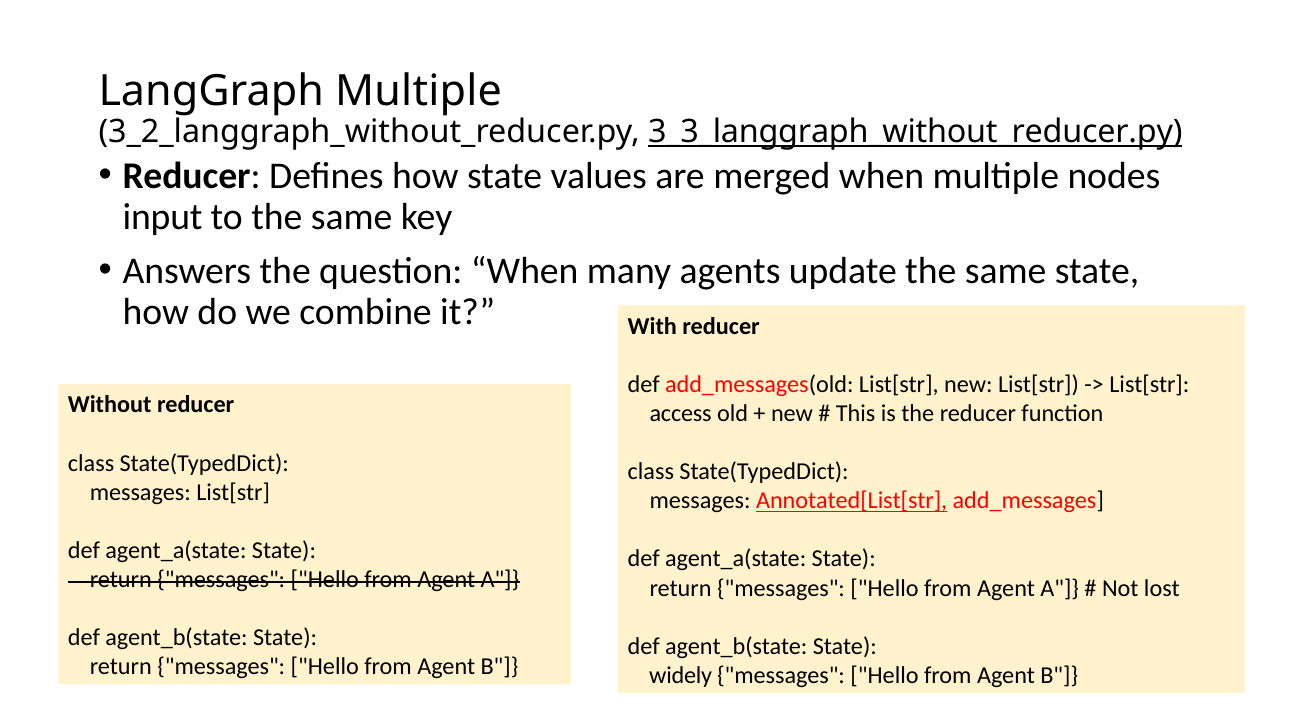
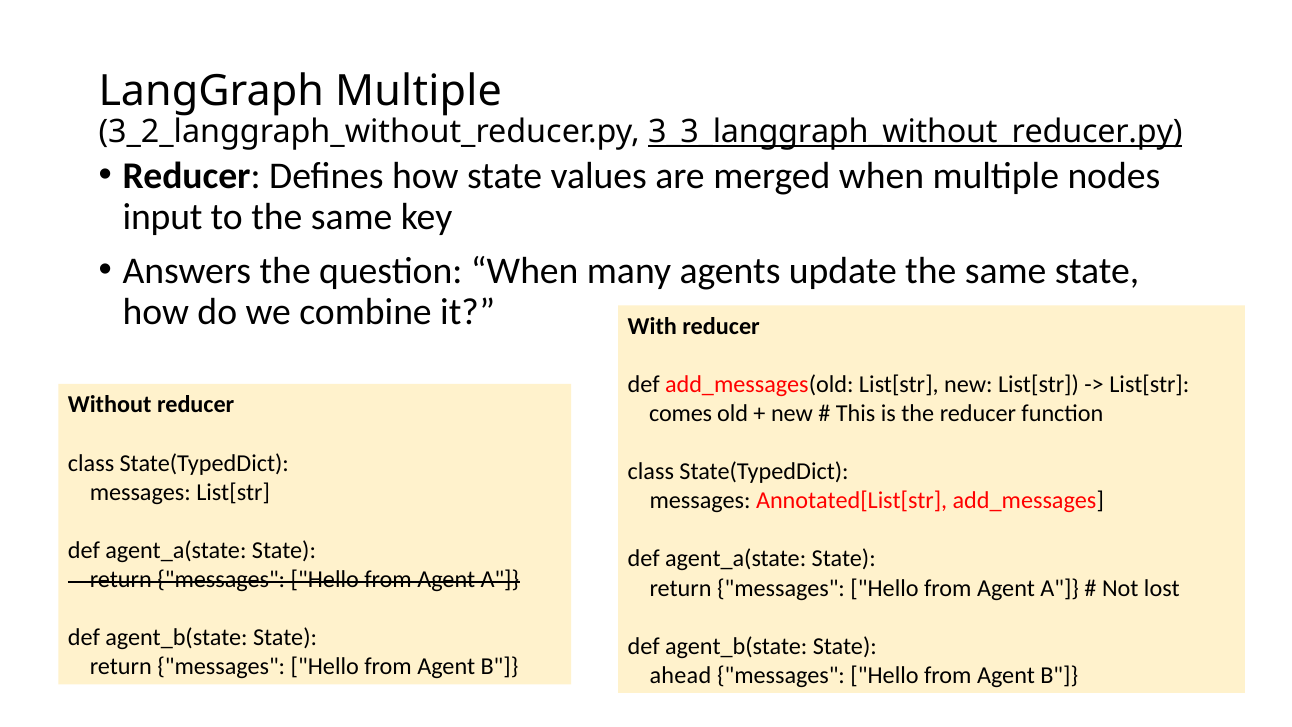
access: access -> comes (681, 413)
Annotated[List[str underline: present -> none (852, 501)
widely: widely -> ahead (680, 675)
